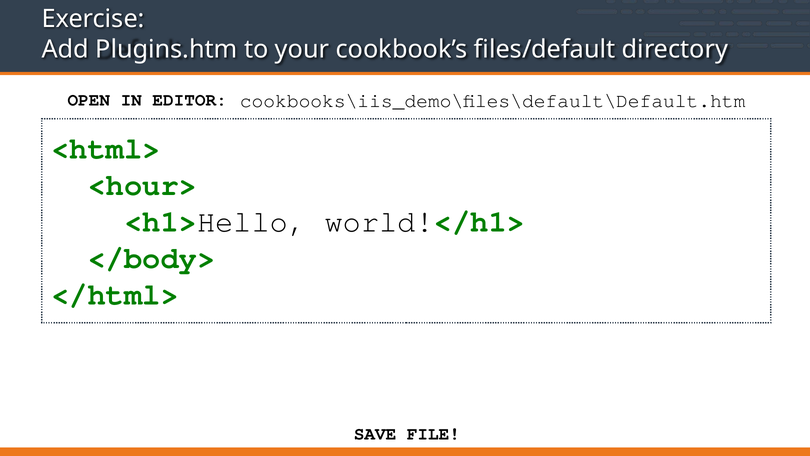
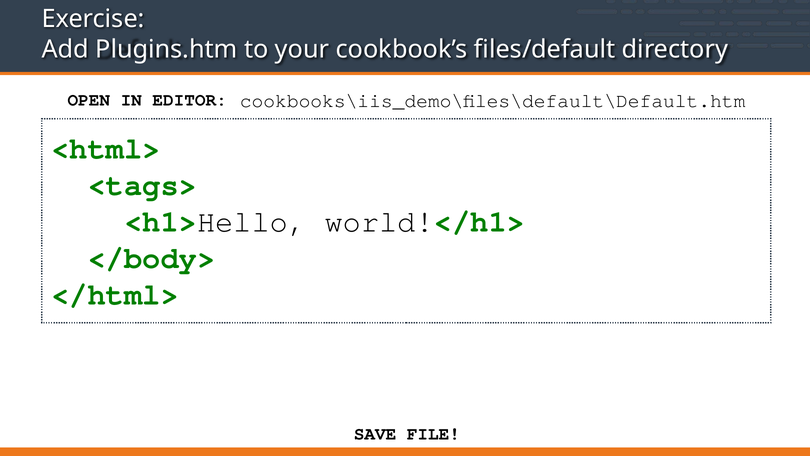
<hour>: <hour> -> <tags> (142, 185)
